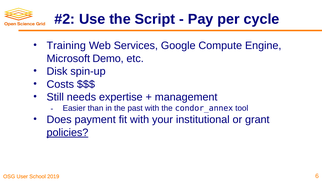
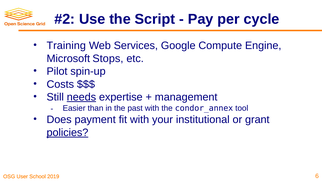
Demo: Demo -> Stops (108, 59)
Disk: Disk -> Pilot (57, 71)
needs underline: none -> present (81, 97)
